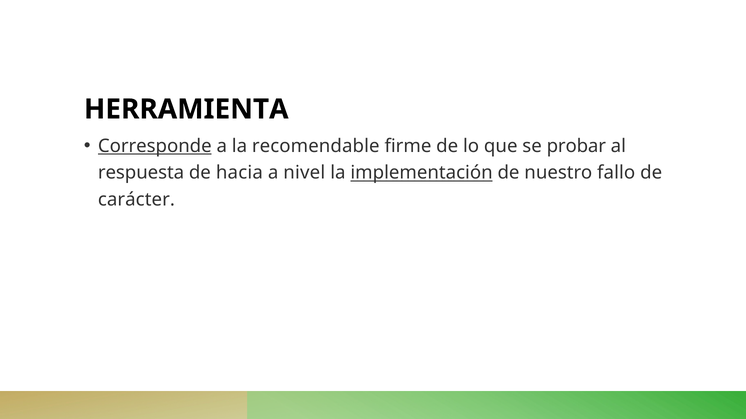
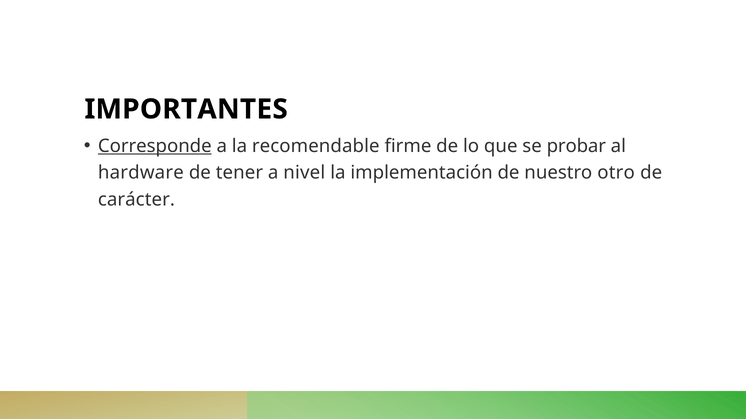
HERRAMIENTA: HERRAMIENTA -> IMPORTANTES (186, 109)
respuesta: respuesta -> hardware (141, 173)
hacia: hacia -> tener (239, 173)
implementación underline: present -> none (422, 173)
fallo: fallo -> otro (616, 173)
